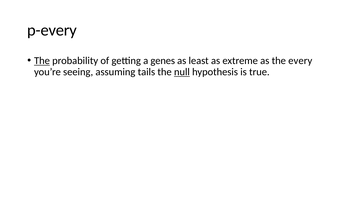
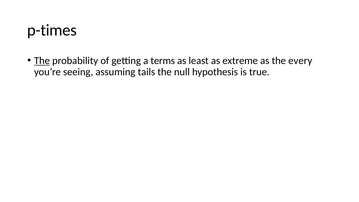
p-every: p-every -> p-times (52, 30)
genes: genes -> terms (163, 61)
null underline: present -> none (182, 72)
